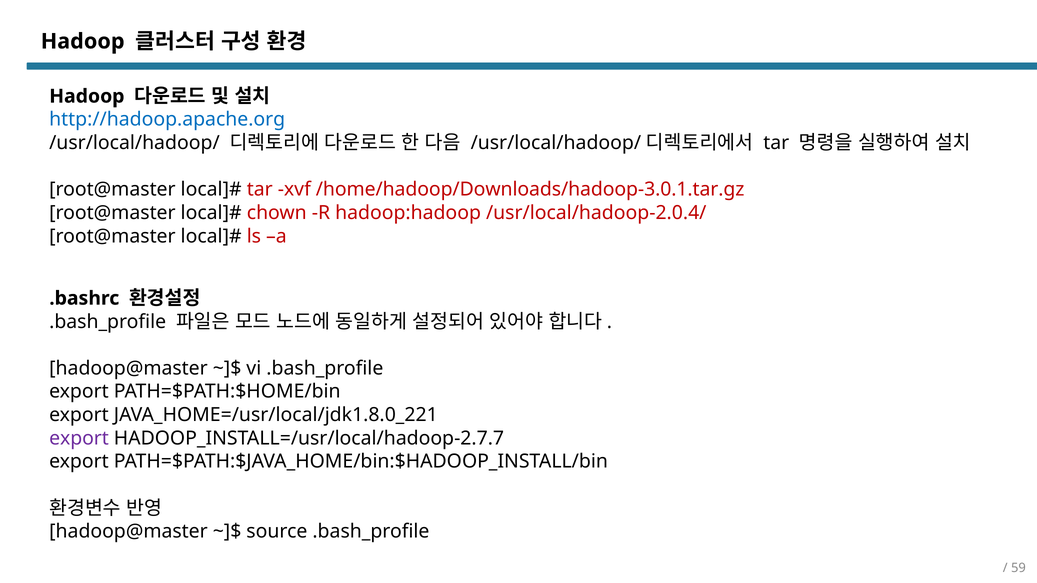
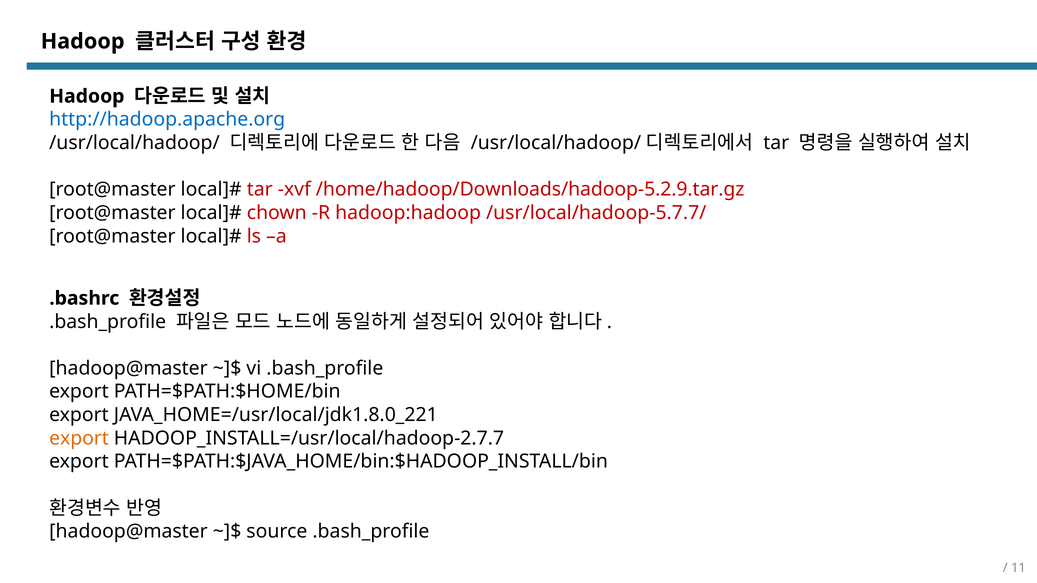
/home/hadoop/Downloads/hadoop-3.0.1.tar.gz: /home/hadoop/Downloads/hadoop-3.0.1.tar.gz -> /home/hadoop/Downloads/hadoop-5.2.9.tar.gz (530, 190)
/usr/local/hadoop-2.0.4/: /usr/local/hadoop-2.0.4/ -> /usr/local/hadoop-5.7.7/ (596, 213)
export colour: purple -> orange (79, 438)
59: 59 -> 11 (1018, 568)
